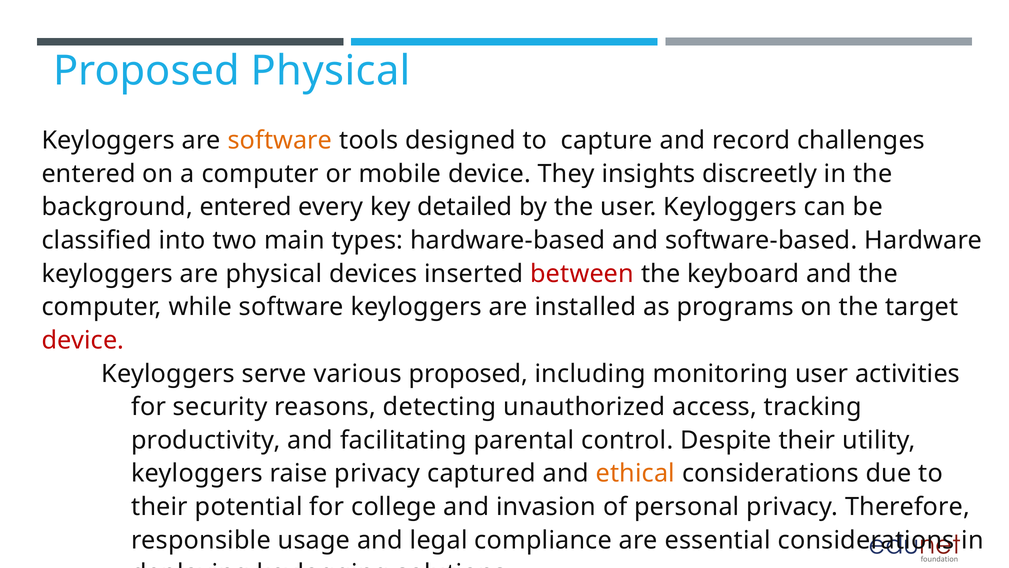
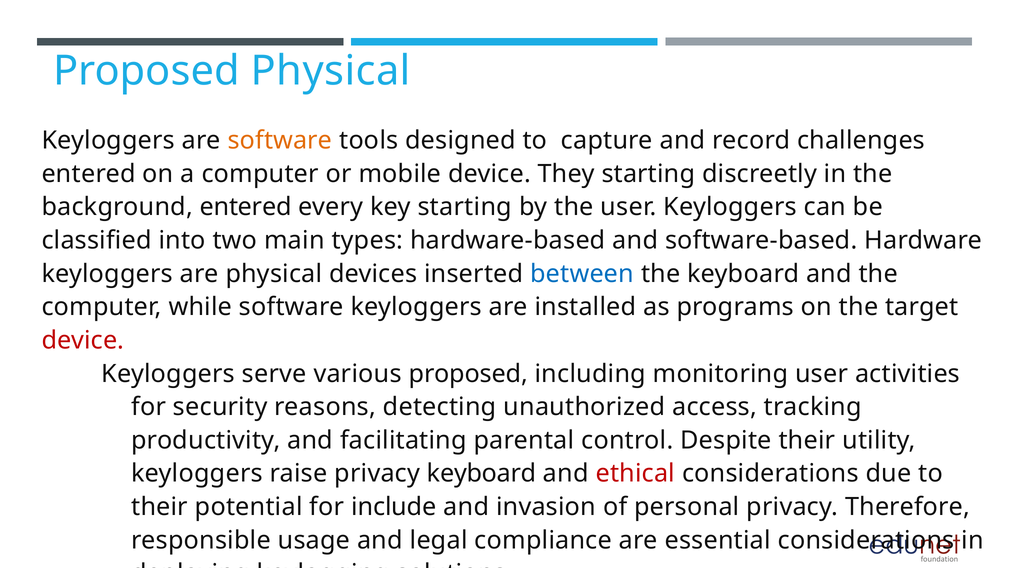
They insights: insights -> starting (648, 174)
key detailed: detailed -> starting (465, 207)
between colour: red -> blue (582, 274)
privacy captured: captured -> keyboard (482, 473)
ethical colour: orange -> red (635, 473)
college: college -> include (394, 507)
